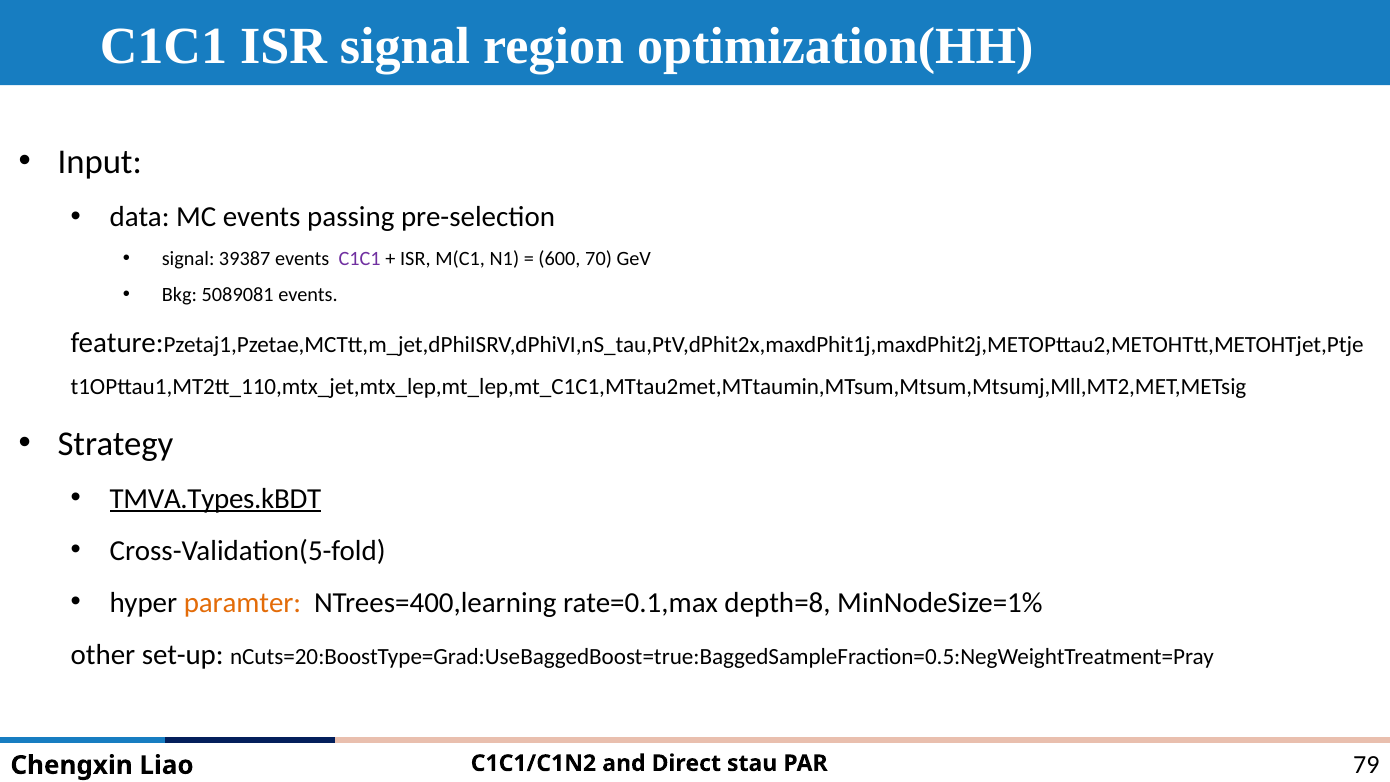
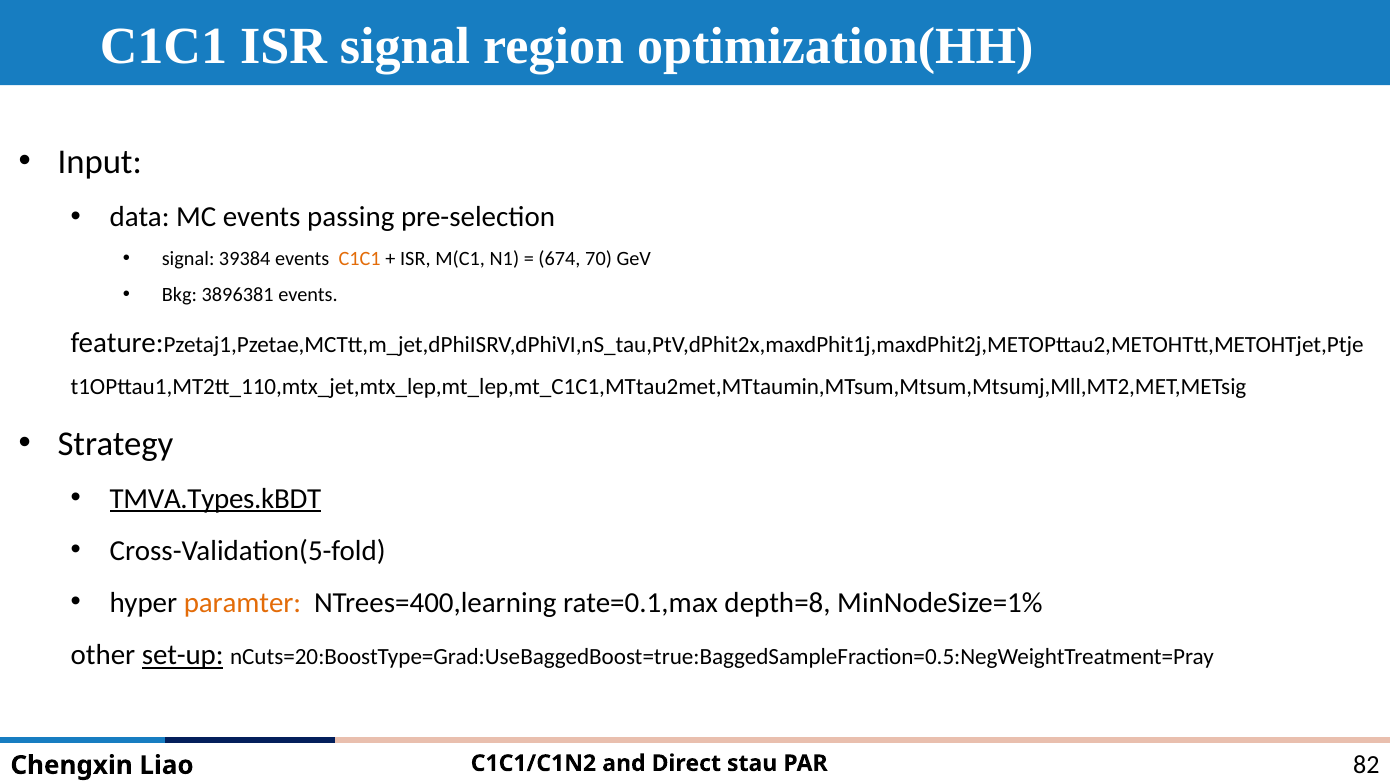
39387: 39387 -> 39384 (245, 258)
C1C1 colour: purple -> orange (360, 258)
600: 600 -> 674 (559, 258)
5089081: 5089081 -> 3896381 (238, 295)
set-up underline: none -> present (183, 655)
79: 79 -> 82 (1366, 765)
